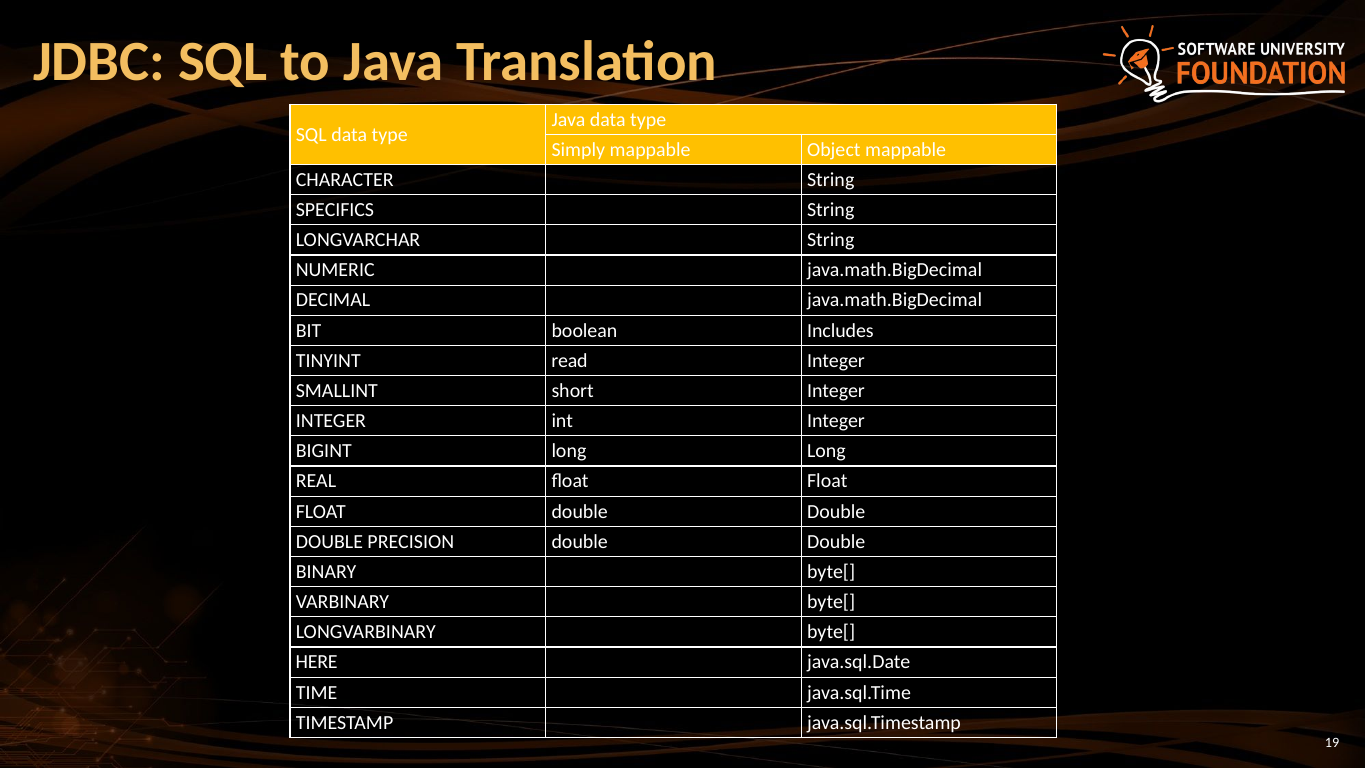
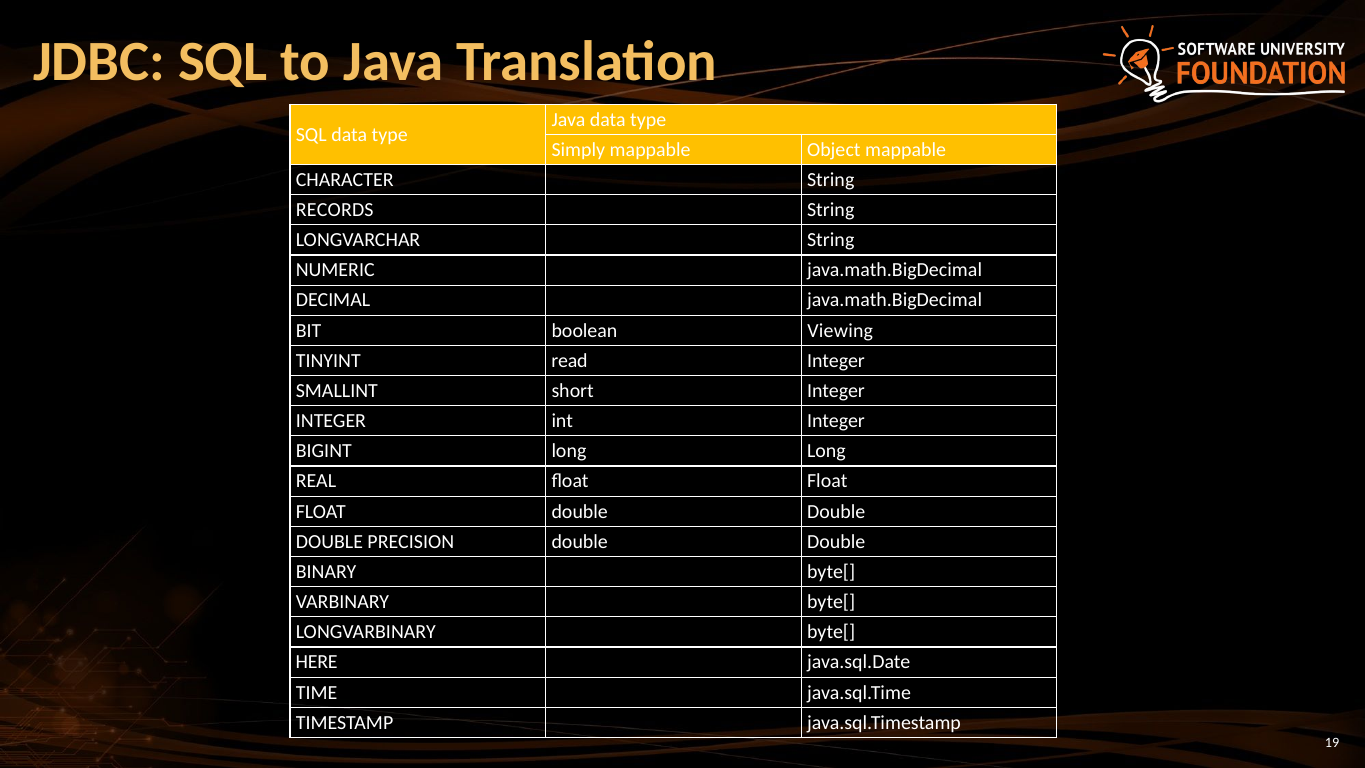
SPECIFICS: SPECIFICS -> RECORDS (335, 210)
Includes: Includes -> Viewing (840, 331)
